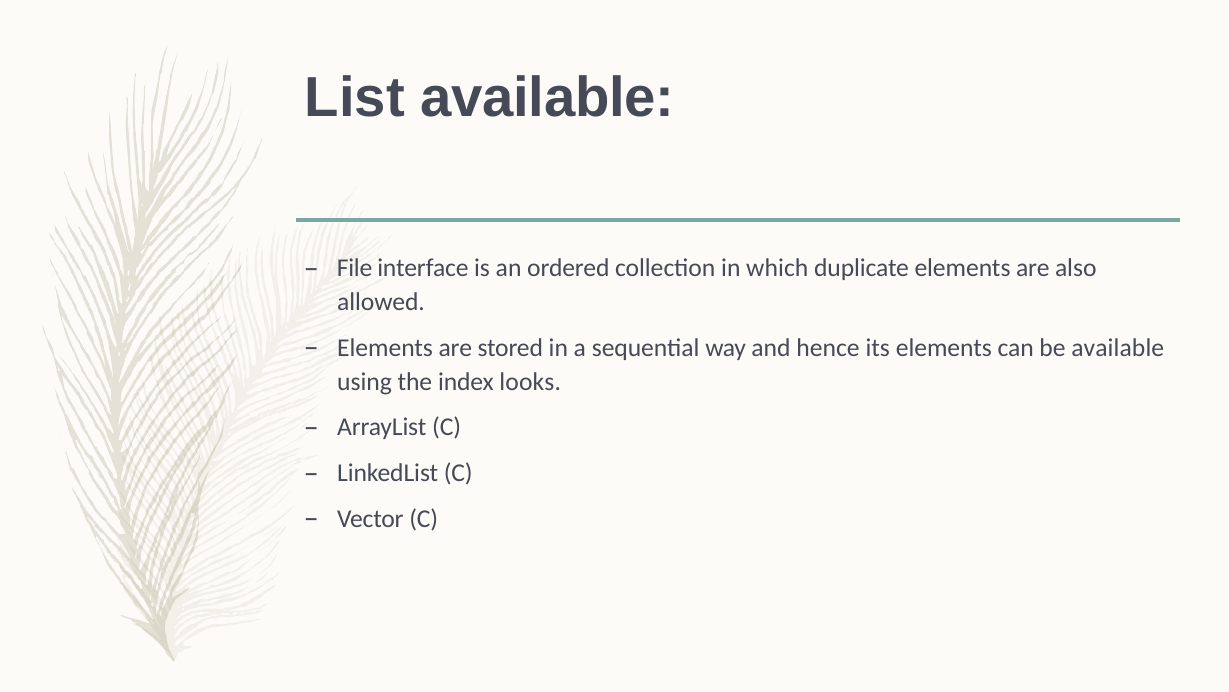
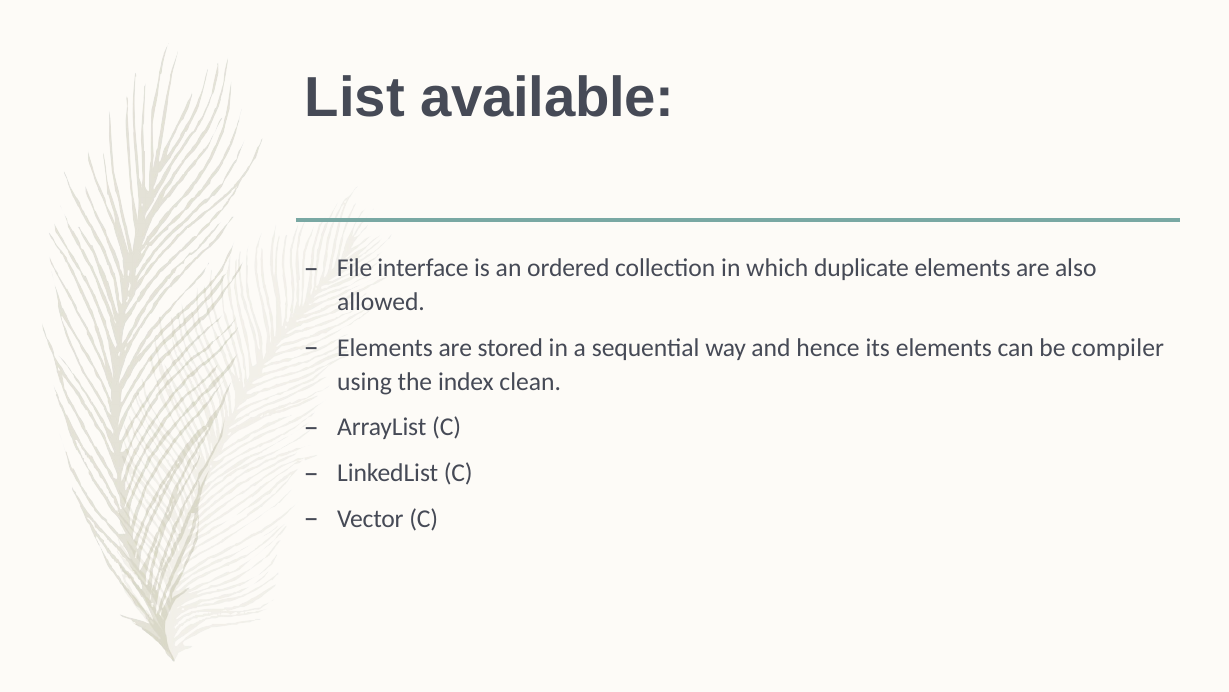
be available: available -> compiler (1118, 347)
looks: looks -> clean (530, 381)
